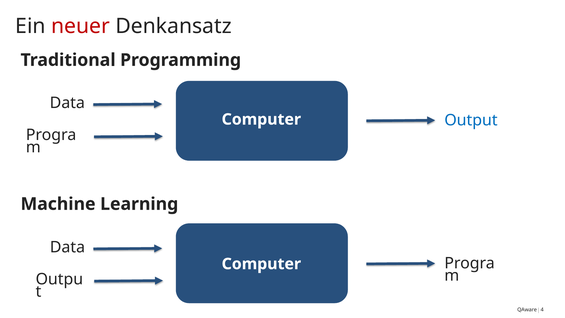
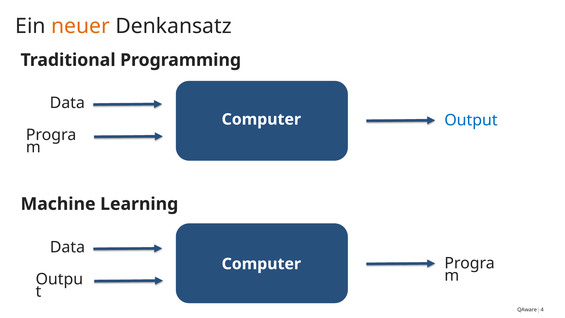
neuer colour: red -> orange (80, 26)
